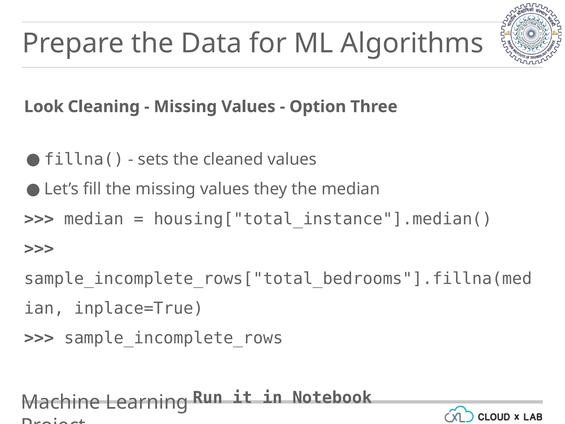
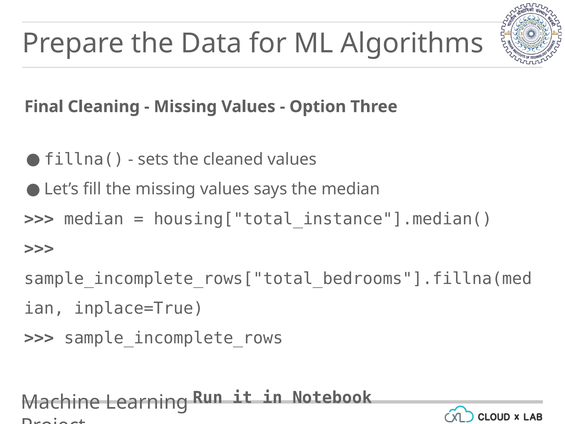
Look: Look -> Final (44, 107)
they: they -> says (271, 189)
